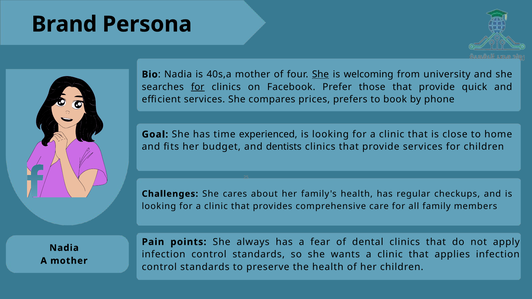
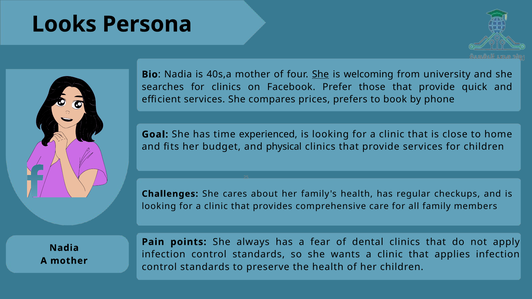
Brand: Brand -> Looks (64, 24)
for underline: present -> none (198, 87)
dentists: dentists -> physical (284, 147)
